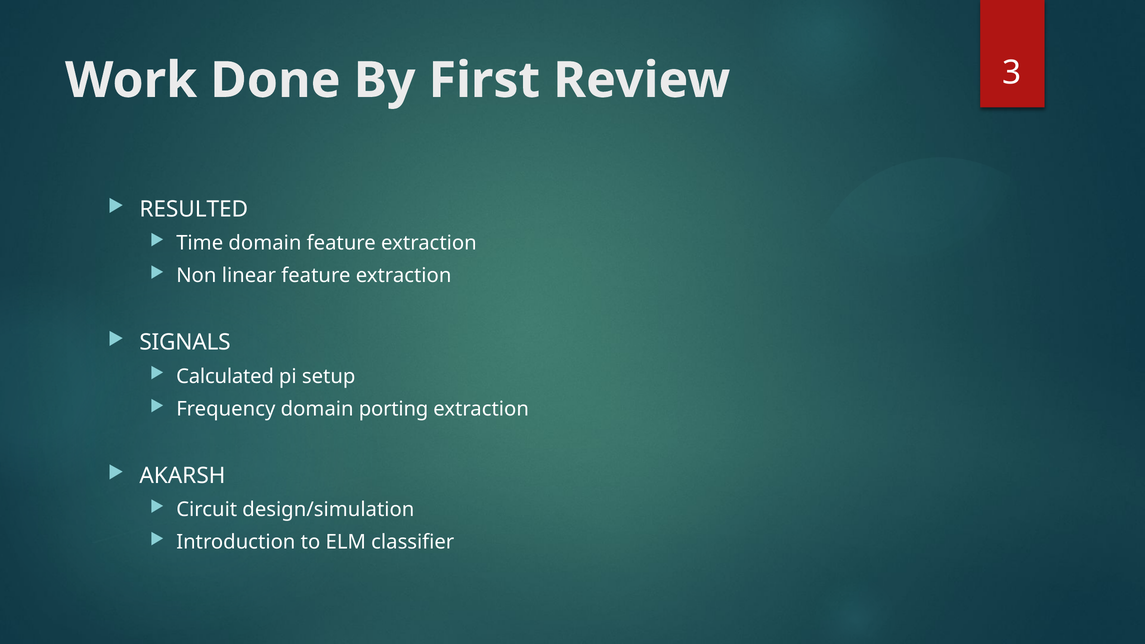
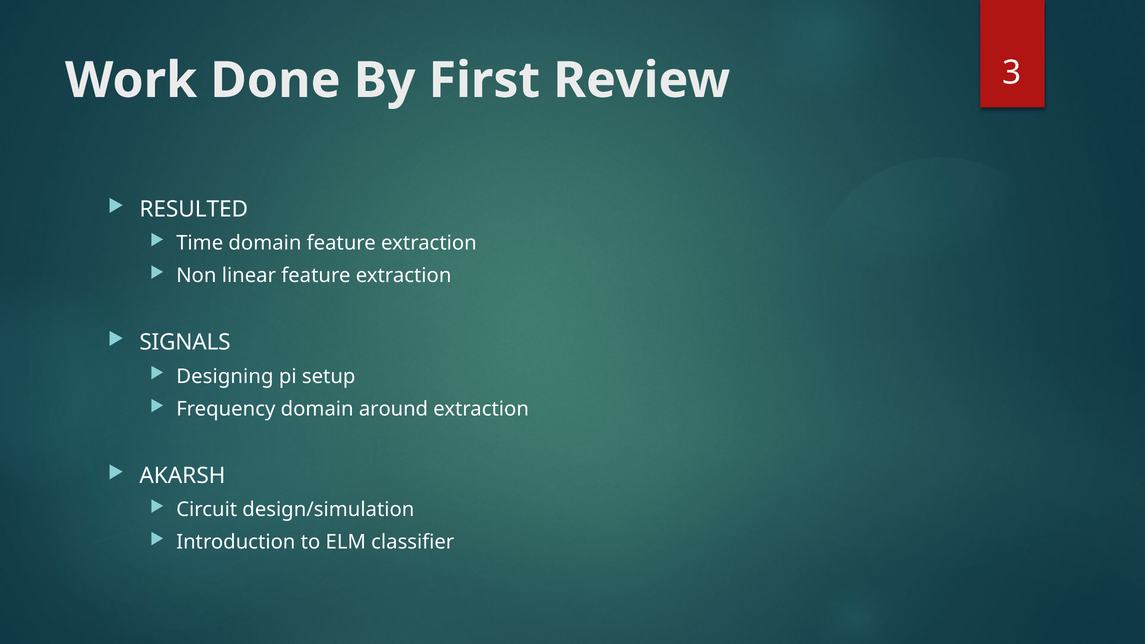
Calculated: Calculated -> Designing (225, 376)
porting: porting -> around (394, 409)
